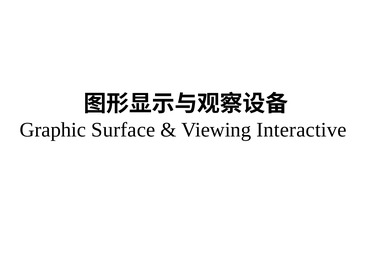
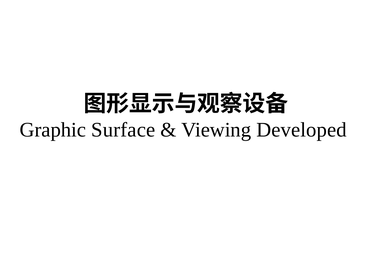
Interactive: Interactive -> Developed (301, 130)
